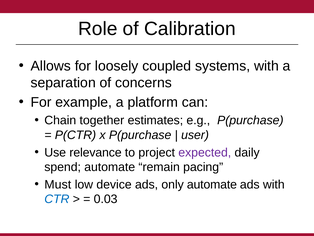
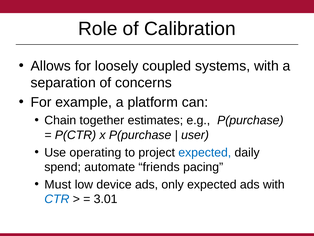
relevance: relevance -> operating (95, 152)
expected colour: purple -> blue (205, 152)
remain: remain -> friends (159, 167)
only automate: automate -> expected (212, 184)
0.03: 0.03 -> 3.01 (106, 199)
